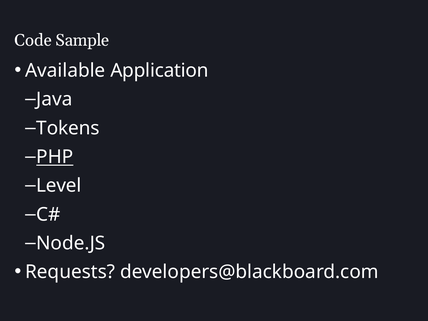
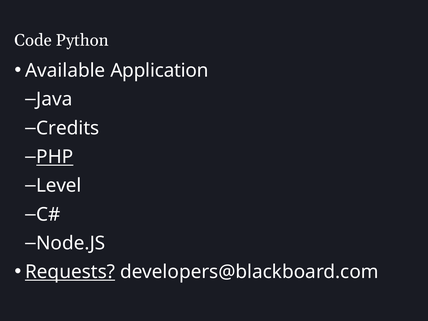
Sample: Sample -> Python (82, 40)
Tokens: Tokens -> Credits (68, 128)
Requests underline: none -> present (70, 272)
